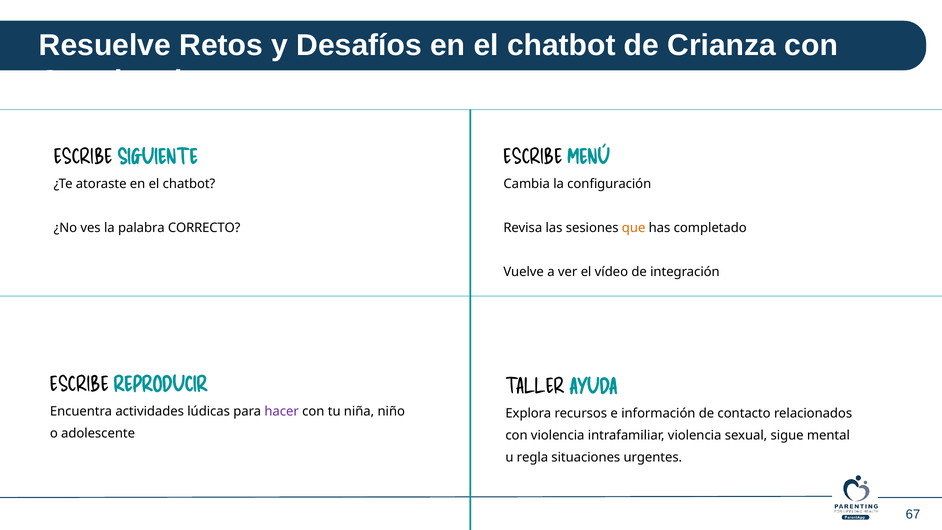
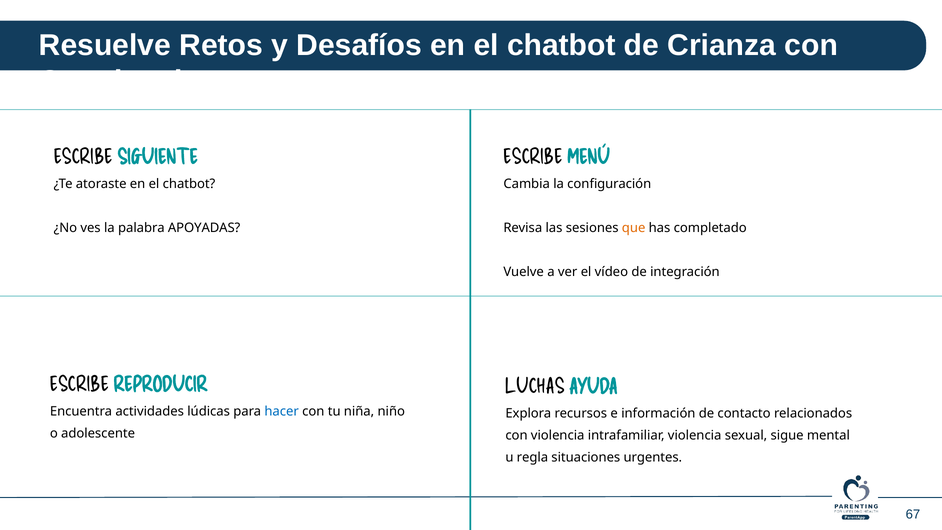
CORRECTO: CORRECTO -> APOYADAS (204, 228)
TALLER: TALLER -> LUCHAS (535, 387)
hacer colour: purple -> blue (282, 411)
